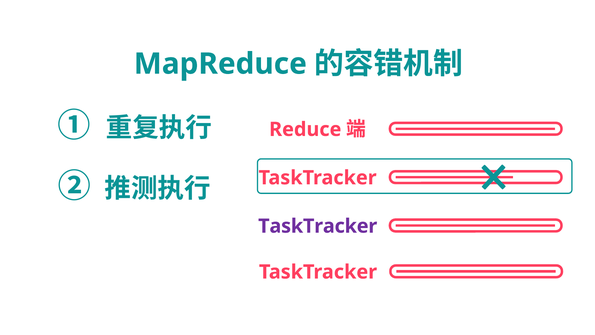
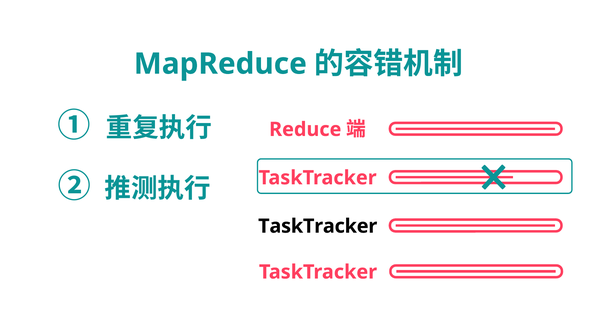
TaskTracker colour: purple -> black (318, 226)
